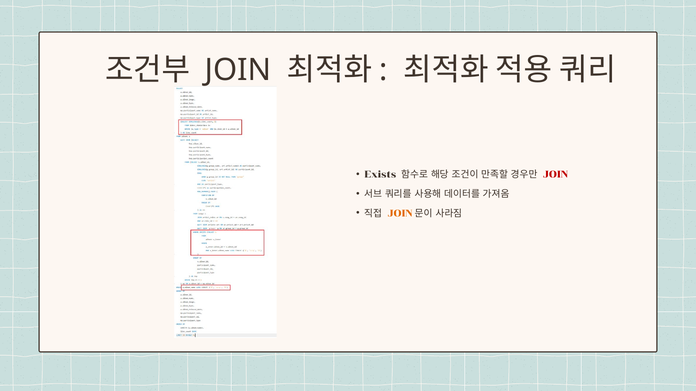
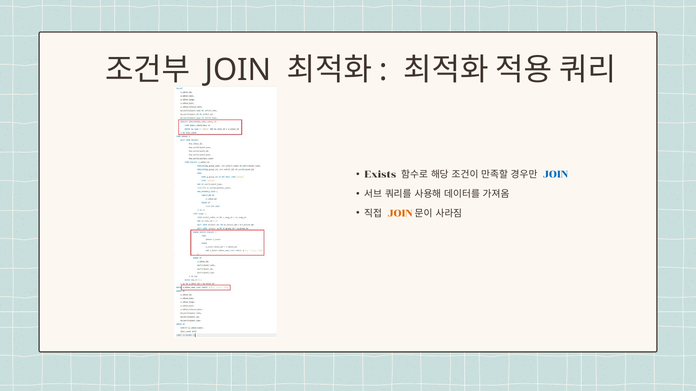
JOIN colour: red -> blue (555, 175)
